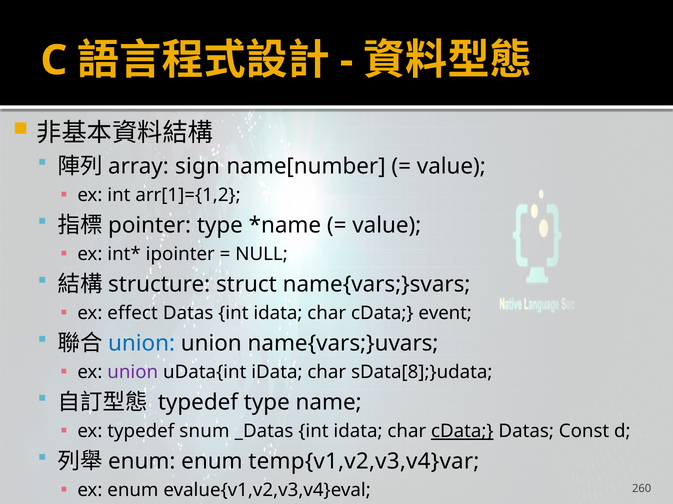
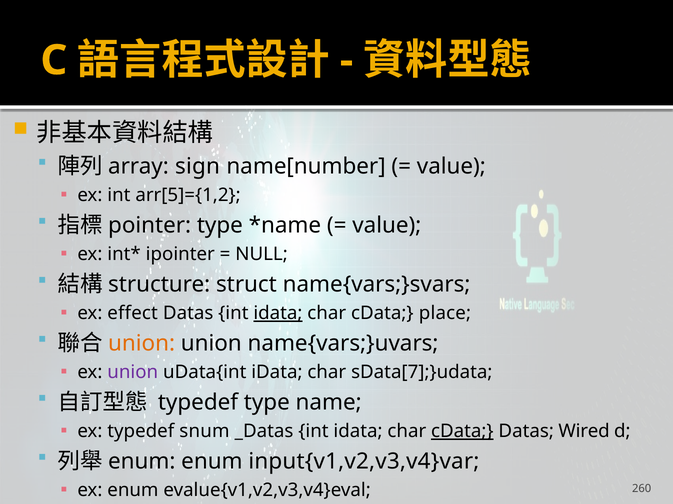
arr[1]={1,2: arr[1]={1,2 -> arr[5]={1,2 (188, 195)
idata underline: none -> present (278, 314)
event: event -> place (445, 314)
union colour: blue -> orange (142, 344)
sData[8];}udata: sData[8];}udata -> sData[7];}udata (422, 373)
Const: Const -> Wired (584, 432)
temp{v1,v2,v3,v4}var: temp{v1,v2,v3,v4}var -> input{v1,v2,v3,v4}var (364, 462)
